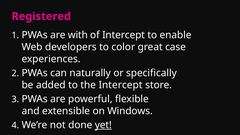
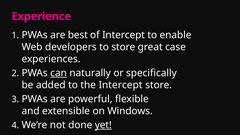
Registered: Registered -> Experience (41, 16)
with: with -> best (78, 35)
to color: color -> store (123, 47)
can underline: none -> present (59, 73)
